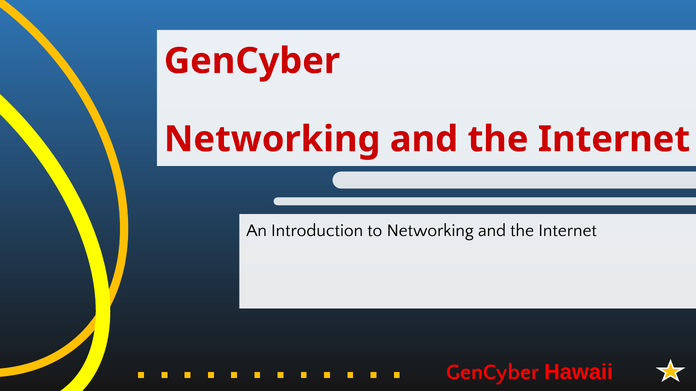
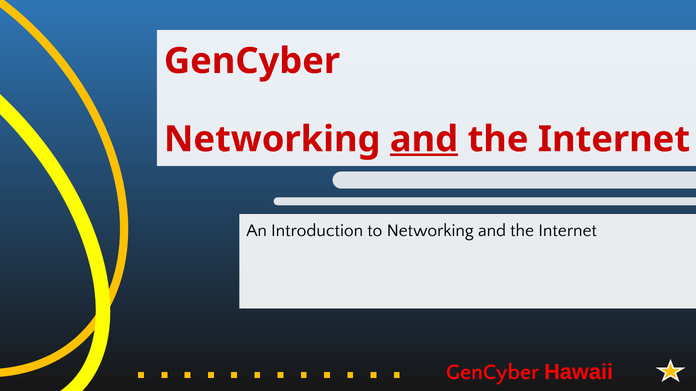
and underline: none -> present (424, 139)
